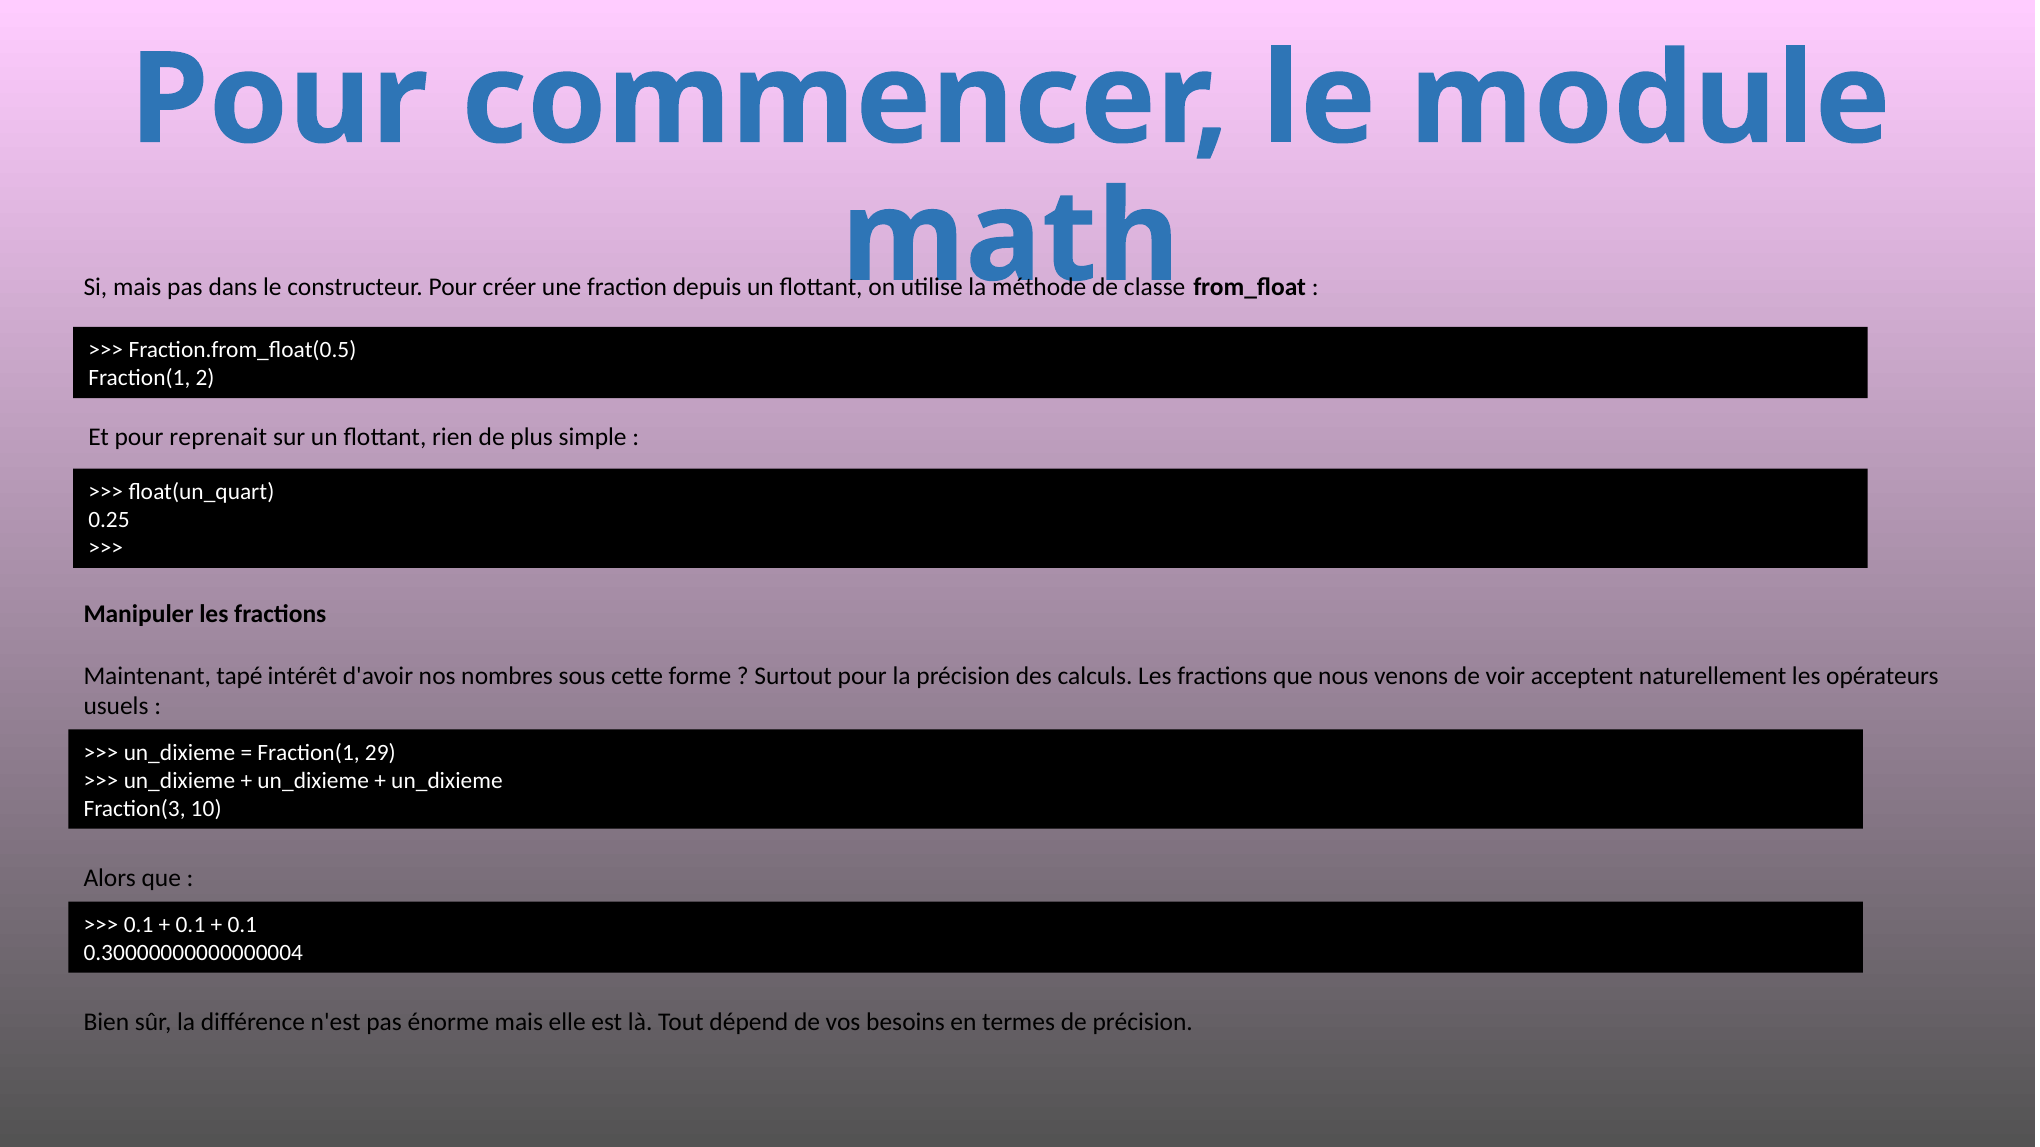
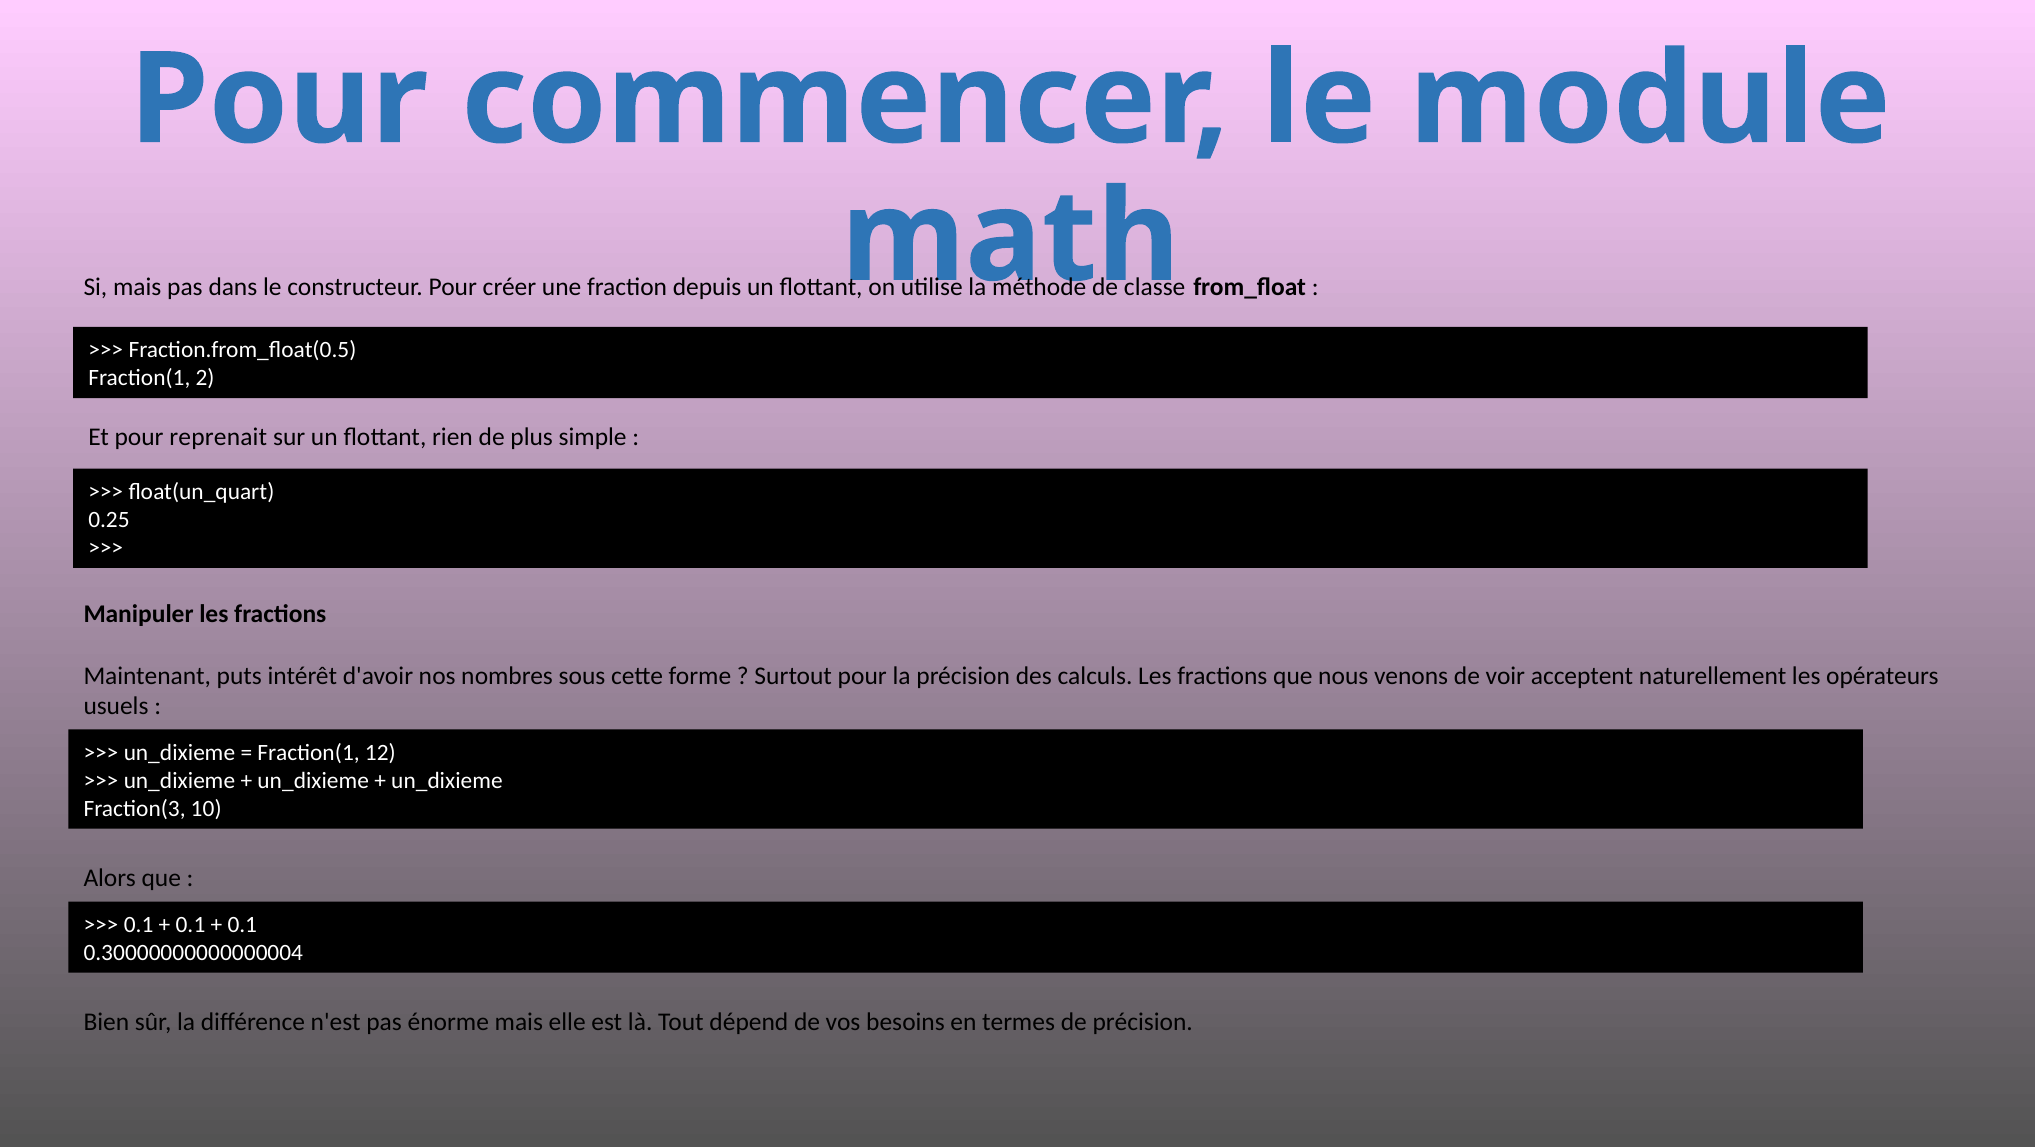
tapé: tapé -> puts (239, 676)
29: 29 -> 12 (380, 753)
